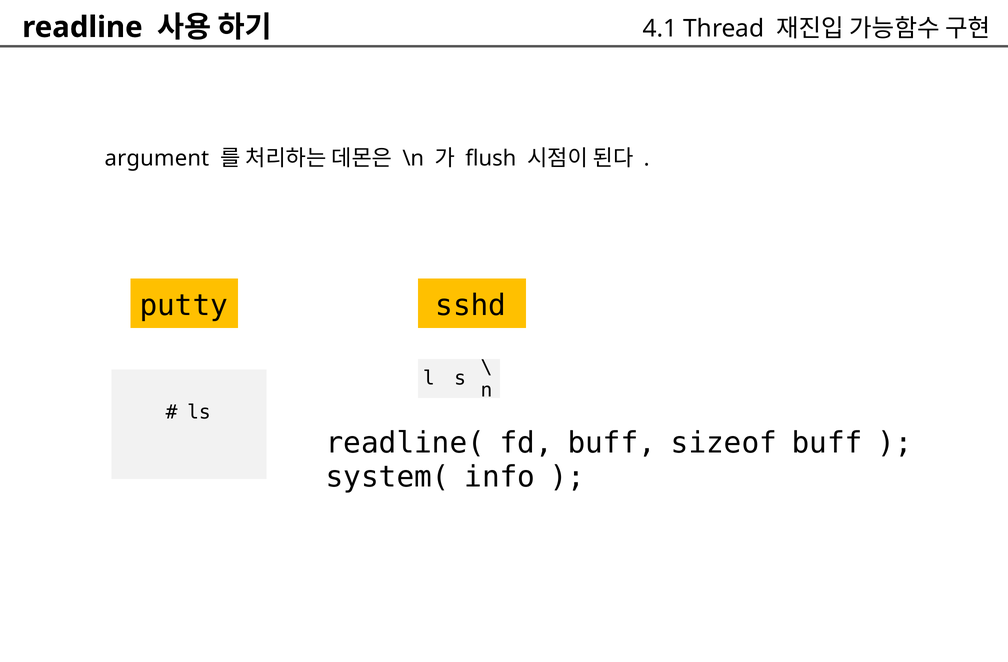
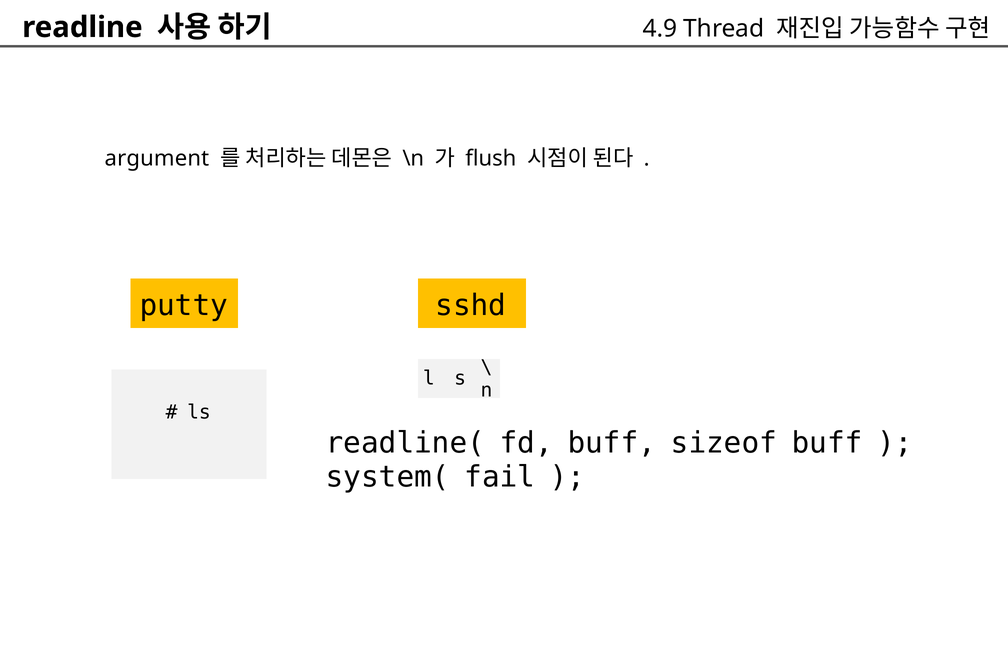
4.1: 4.1 -> 4.9 (660, 29)
info: info -> fail (500, 477)
